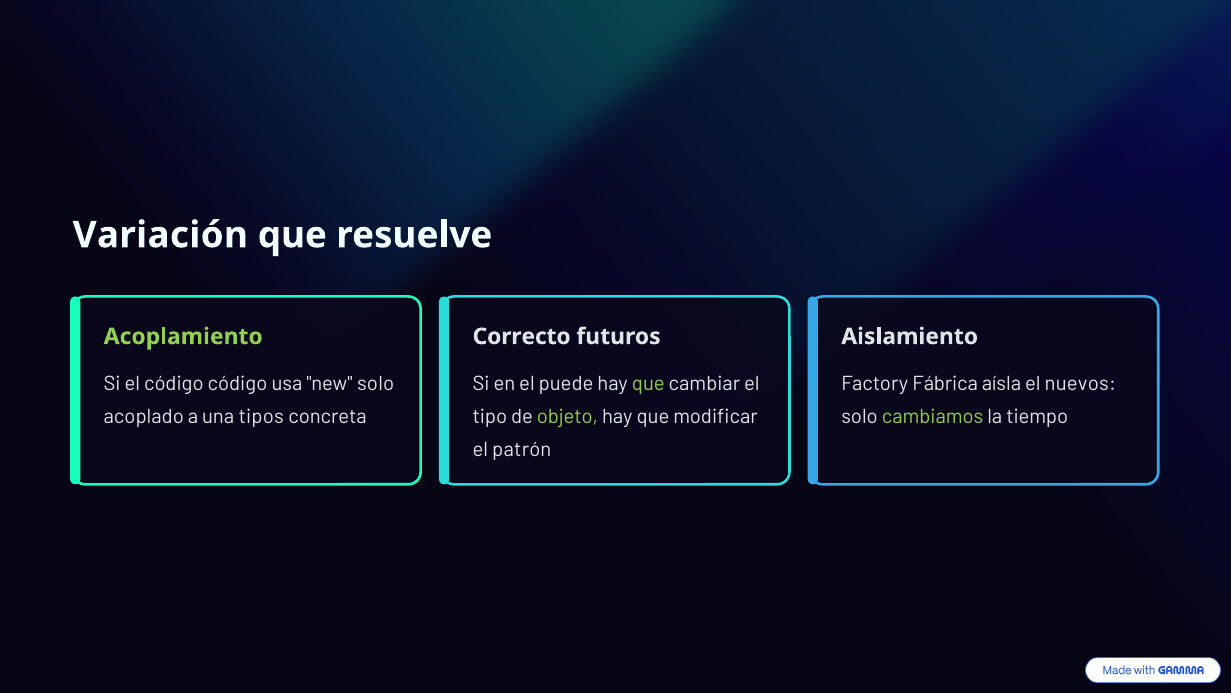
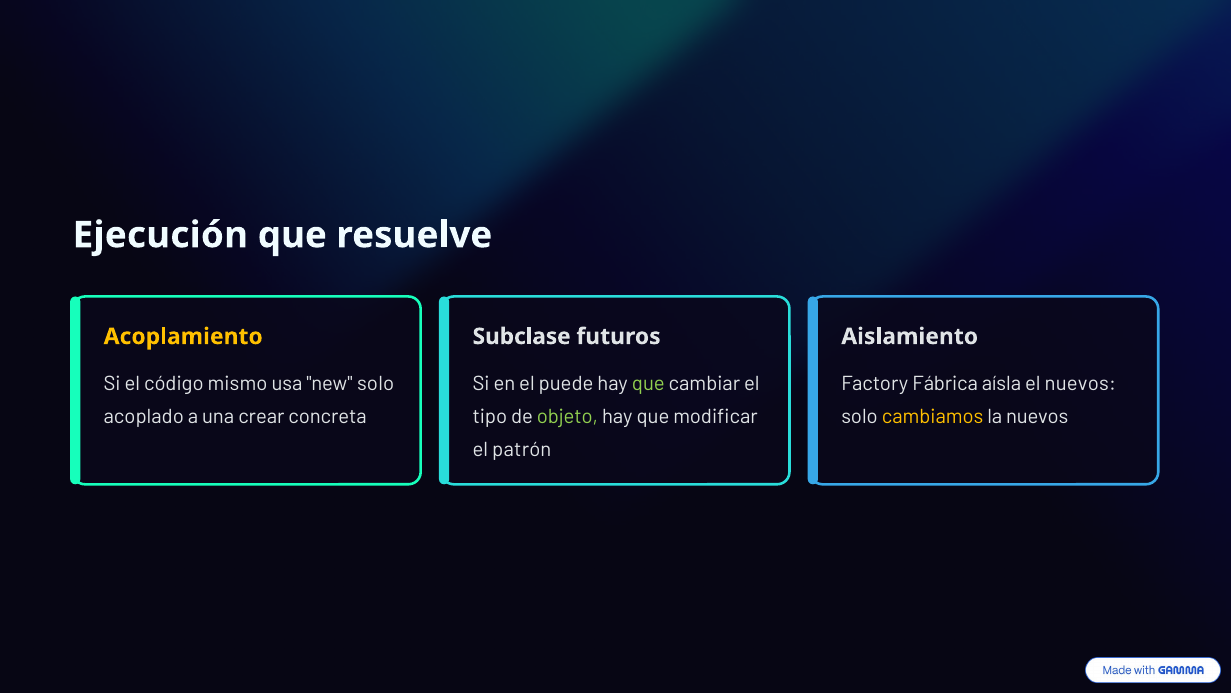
Variación: Variación -> Ejecución (160, 235)
Acoplamiento colour: light green -> yellow (183, 336)
Correcto: Correcto -> Subclase (522, 336)
código código: código -> mismo (238, 383)
tipos: tipos -> crear (261, 416)
cambiamos colour: light green -> yellow (933, 416)
la tiempo: tiempo -> nuevos (1037, 416)
